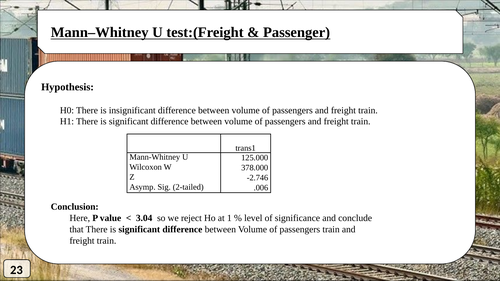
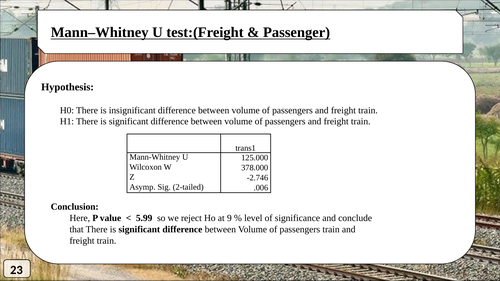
3.04: 3.04 -> 5.99 (144, 218)
1: 1 -> 9 (229, 218)
